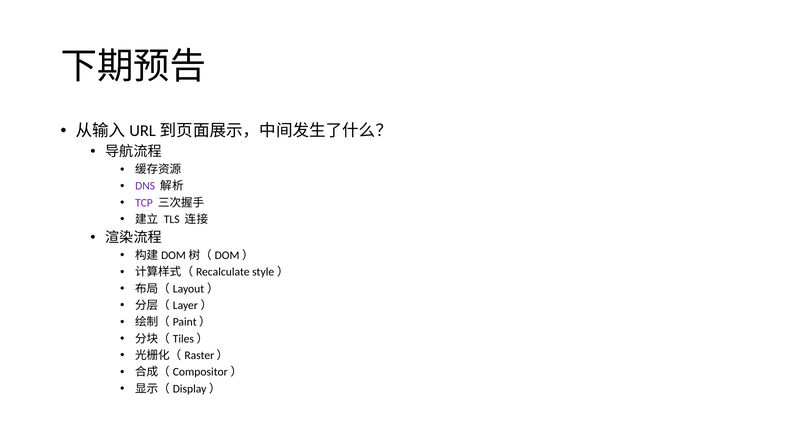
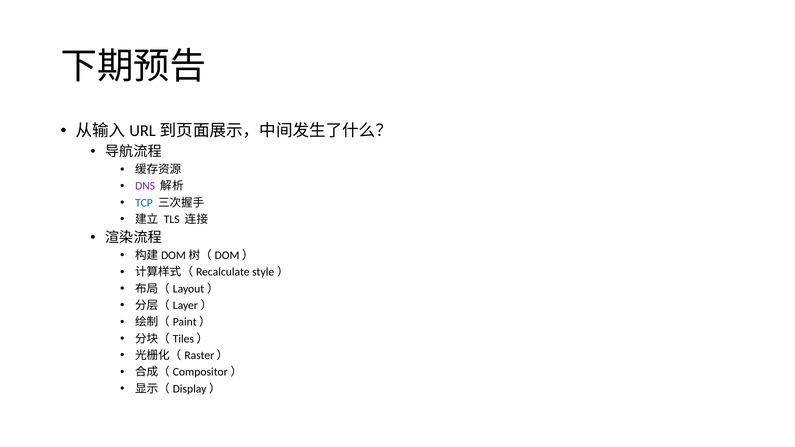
TCP colour: purple -> blue (144, 203)
